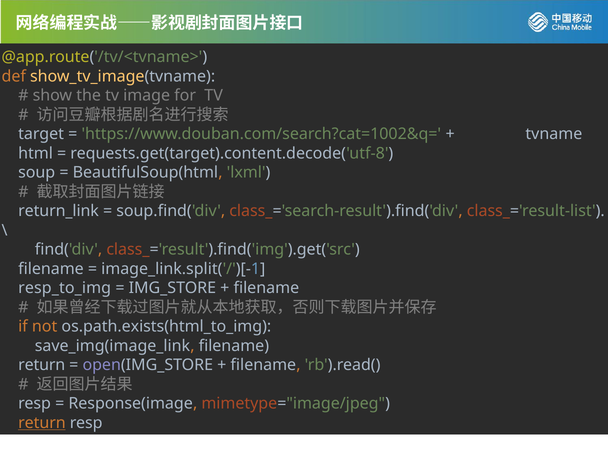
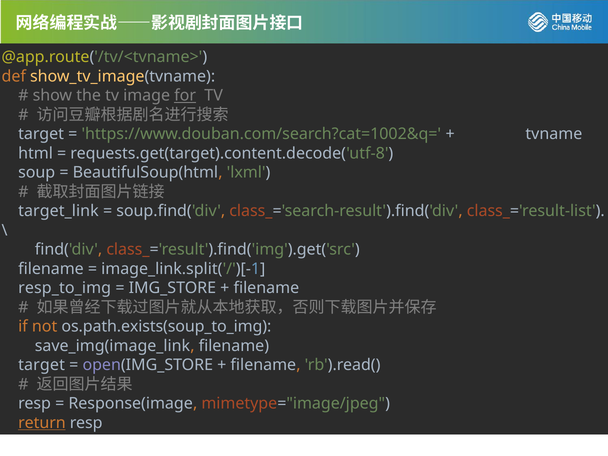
for underline: none -> present (185, 96)
return_link: return_link -> target_link (58, 211)
os.path.exists(html_to_img: os.path.exists(html_to_img -> os.path.exists(soup_to_img (166, 327)
return: return -> target (42, 365)
